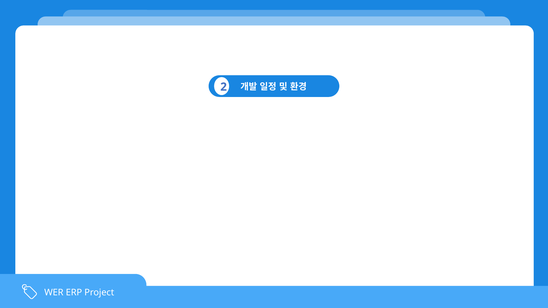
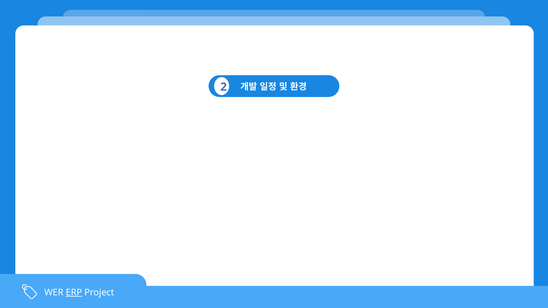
ERP underline: none -> present (74, 293)
